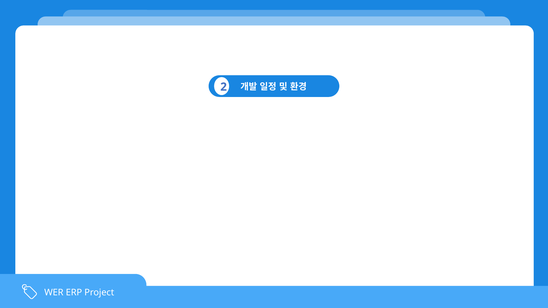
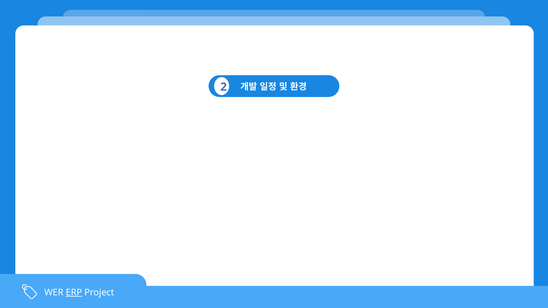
ERP underline: none -> present (74, 293)
